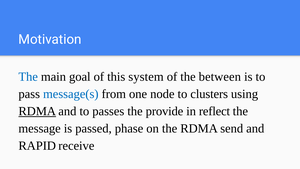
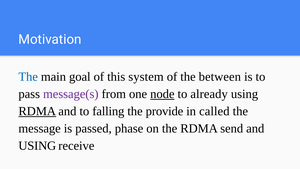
message(s colour: blue -> purple (71, 94)
node underline: none -> present (162, 94)
clusters: clusters -> already (209, 94)
passes: passes -> falling (108, 111)
reflect: reflect -> called (214, 111)
RAPID: RAPID -> USING (37, 146)
